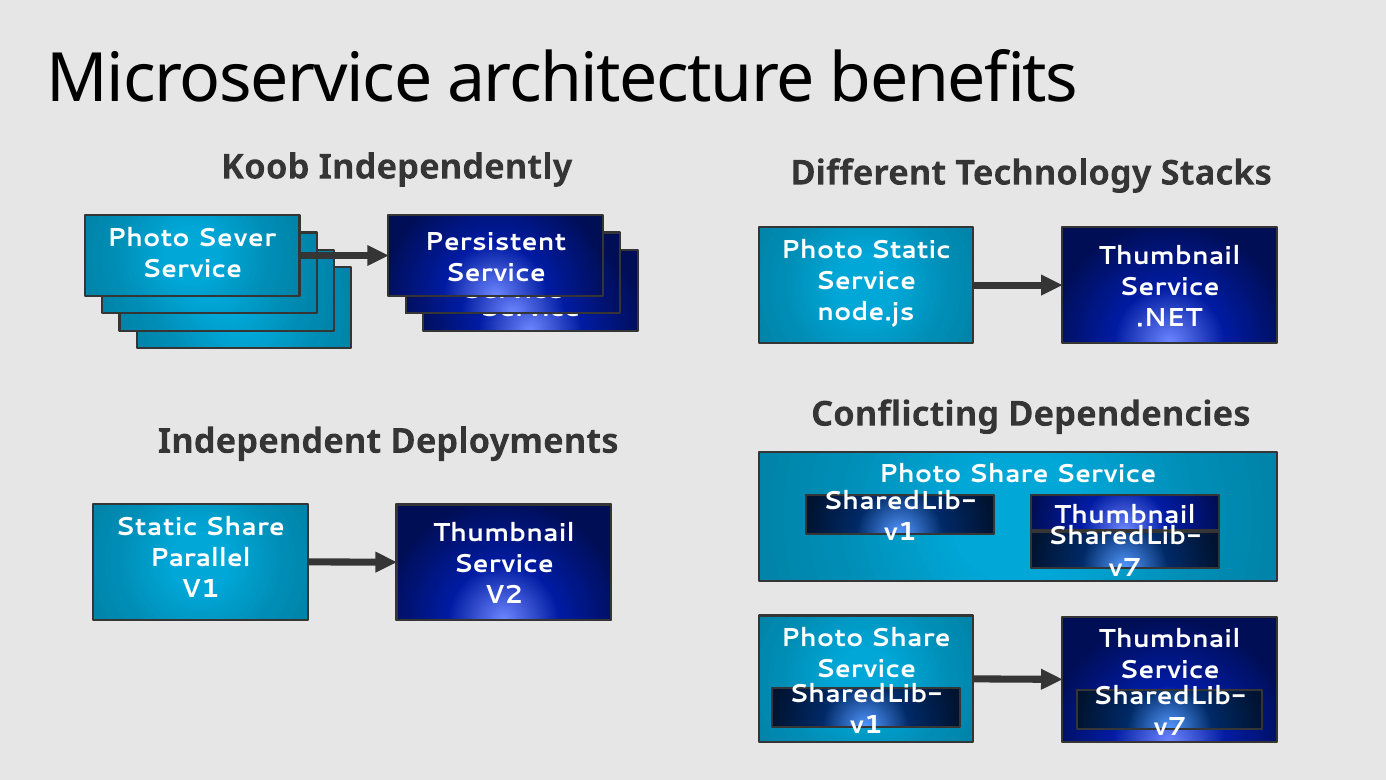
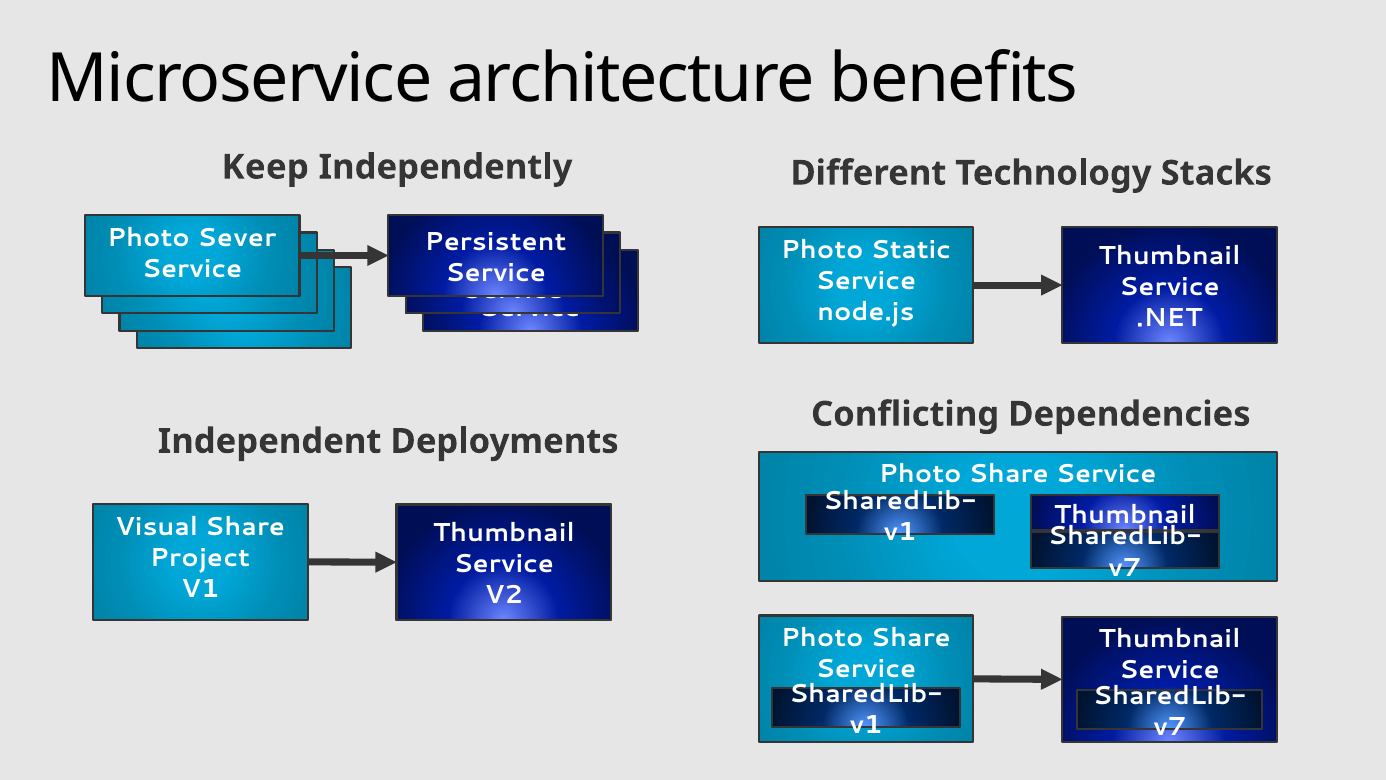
Koob: Koob -> Keep (265, 167)
Static: Static -> Visual (157, 526)
Parallel: Parallel -> Project (200, 558)
